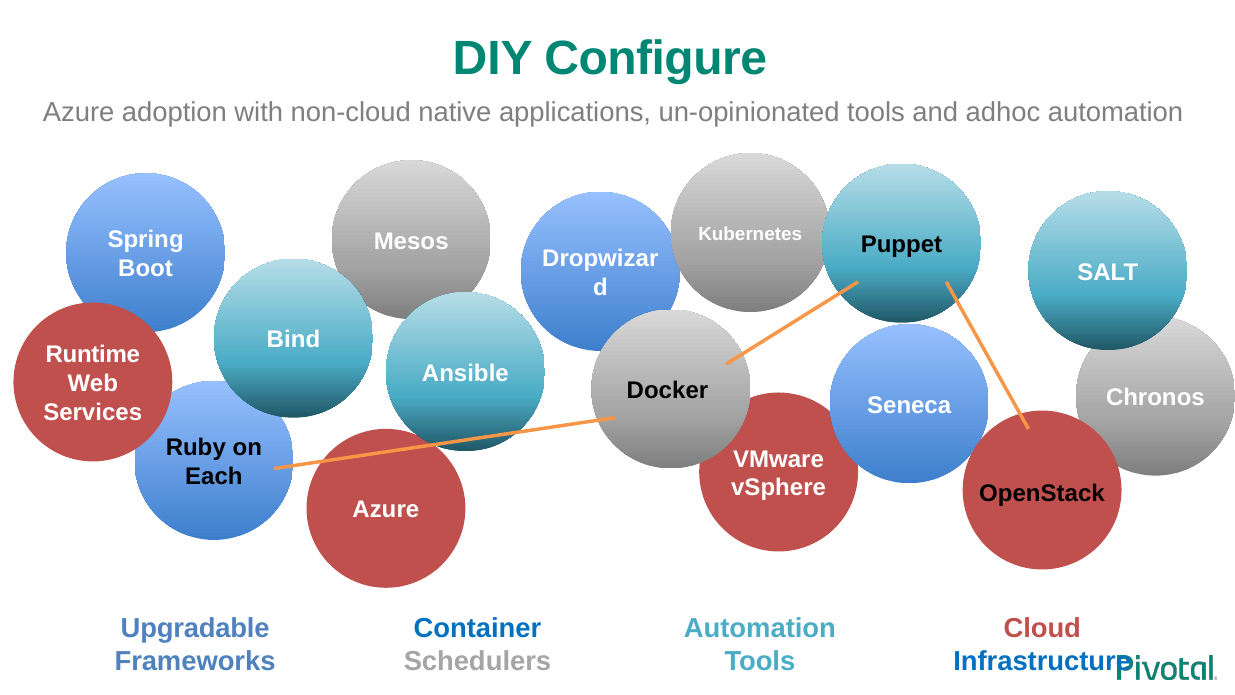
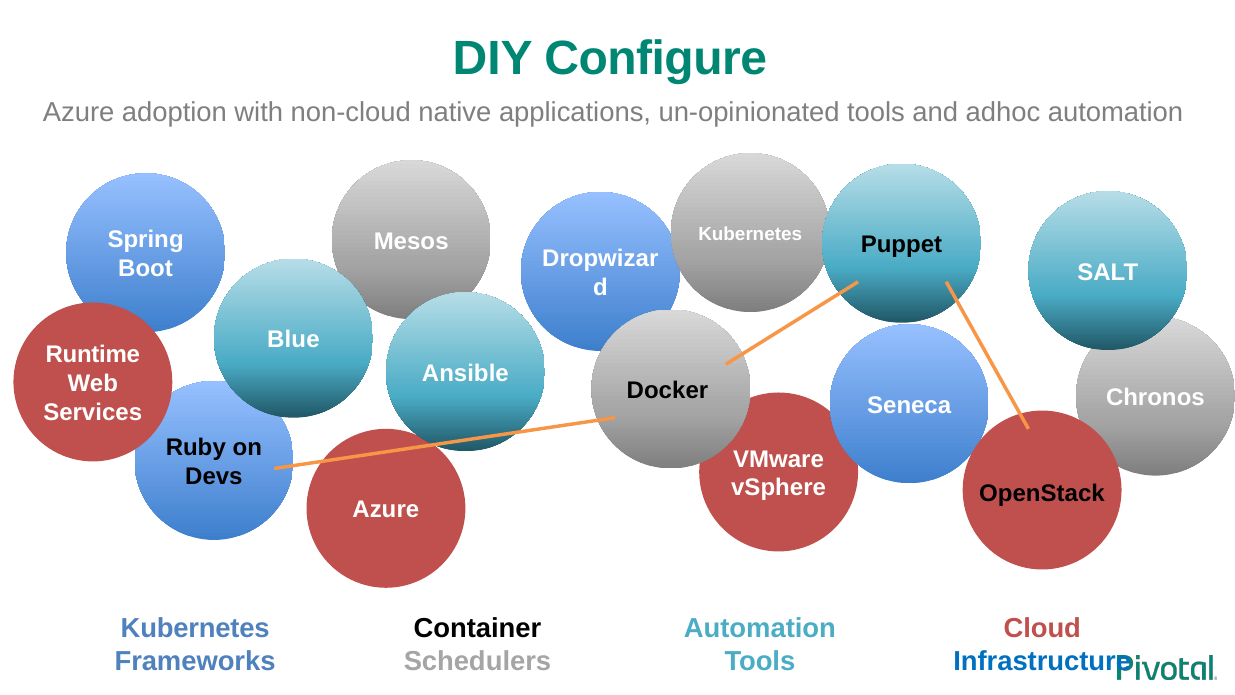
Bind: Bind -> Blue (293, 340)
Each: Each -> Devs (214, 476)
Upgradable: Upgradable -> Kubernetes (195, 628)
Container colour: blue -> black (478, 628)
